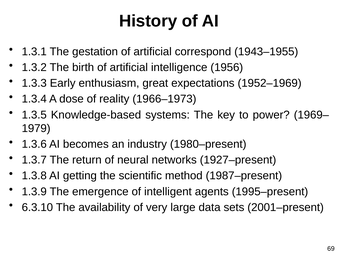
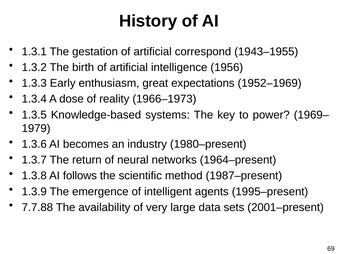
1927–present: 1927–present -> 1964–present (238, 160)
getting: getting -> follows (80, 175)
6.3.10: 6.3.10 -> 7.7.88 (37, 207)
